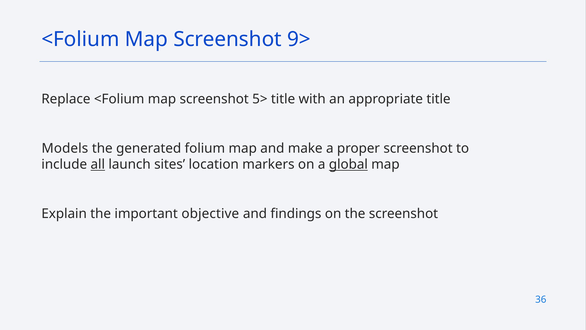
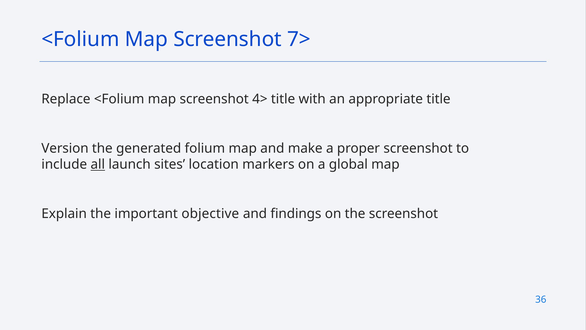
9>: 9> -> 7> (299, 39)
5>: 5> -> 4> (260, 99)
Models: Models -> Version (65, 148)
global underline: present -> none (348, 164)
